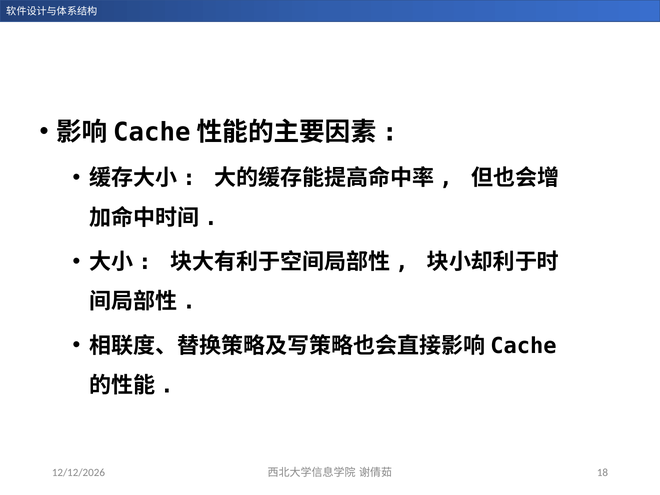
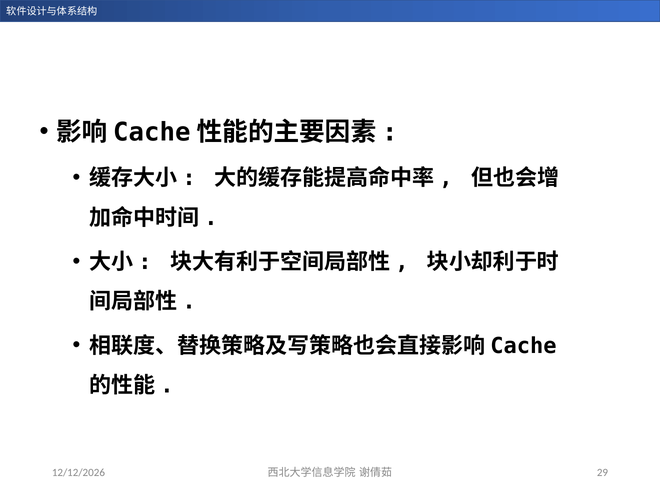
18: 18 -> 29 (602, 473)
